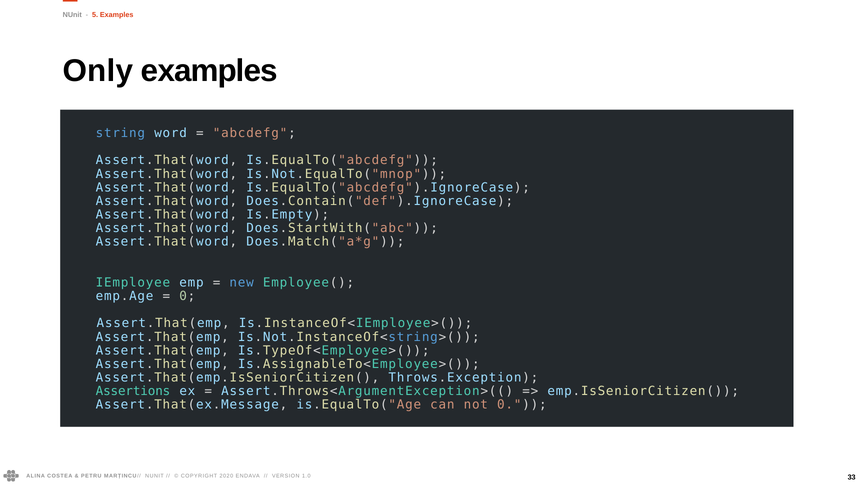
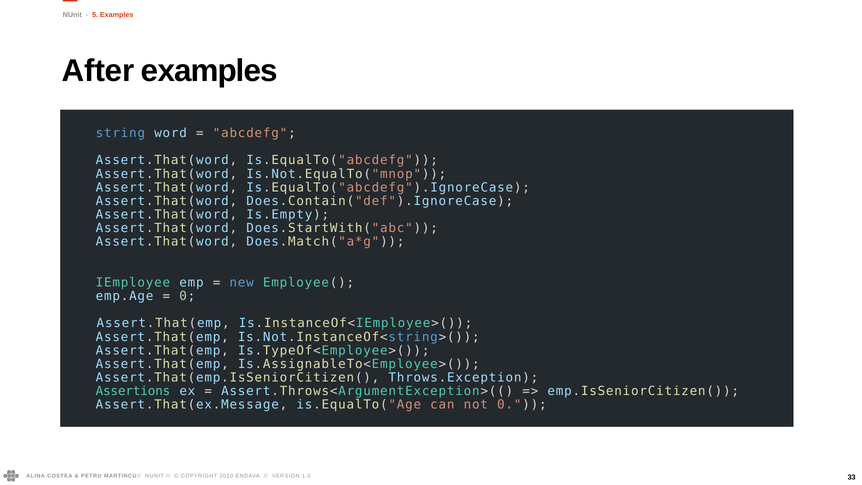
Only: Only -> After (98, 71)
